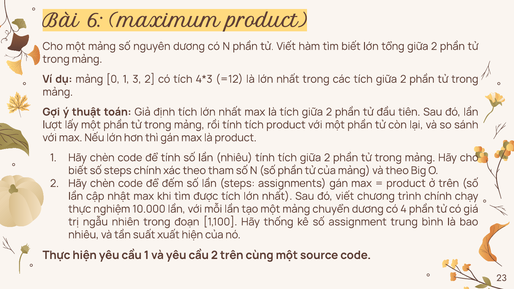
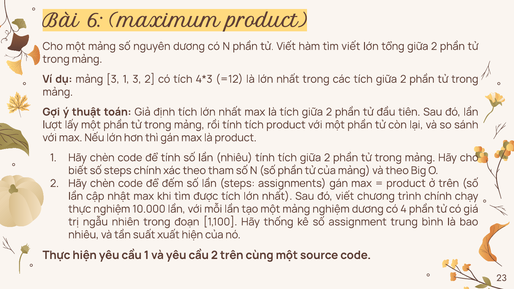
tìm biết: biết -> viết (351, 46)
mảng 0: 0 -> 3 (113, 79)
mảng chuyển: chuyển -> nghiệm (331, 209)
